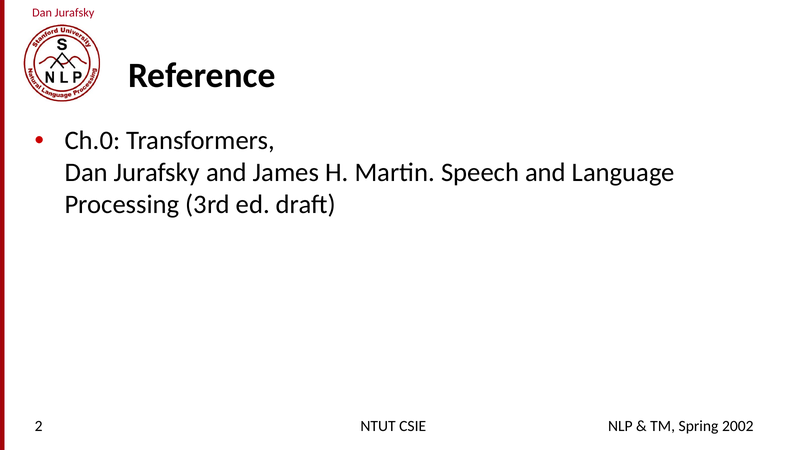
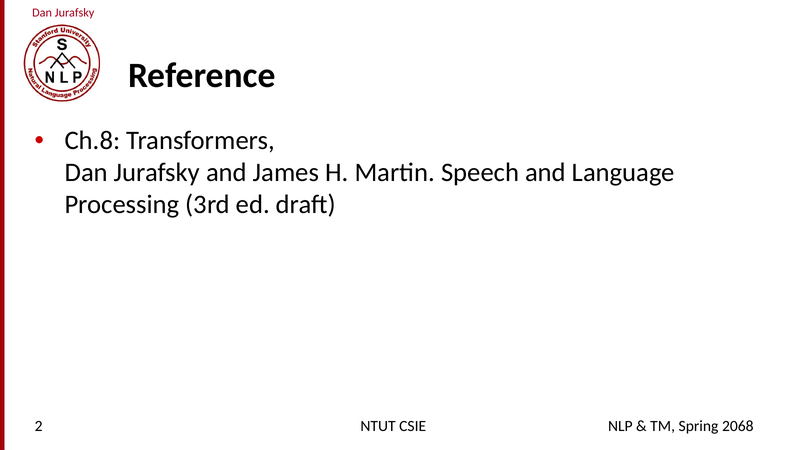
Ch.0: Ch.0 -> Ch.8 (92, 140)
2002: 2002 -> 2068 (738, 426)
